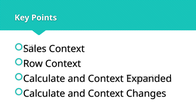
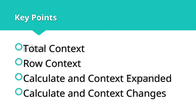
Sales: Sales -> Total (35, 49)
